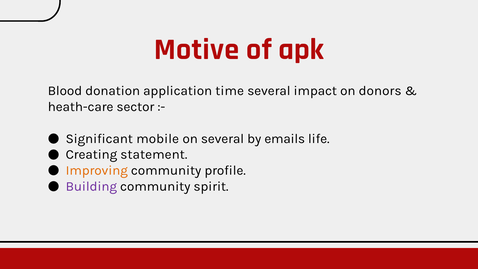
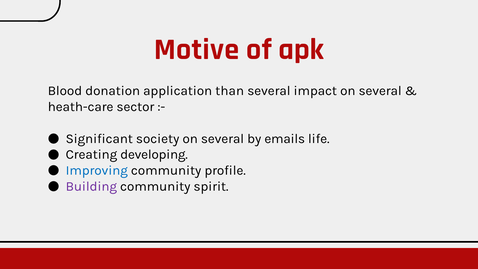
time: time -> than (230, 91)
impact on donors: donors -> several (380, 91)
mobile: mobile -> society (158, 139)
statement: statement -> developing (154, 155)
Improving colour: orange -> blue (97, 170)
